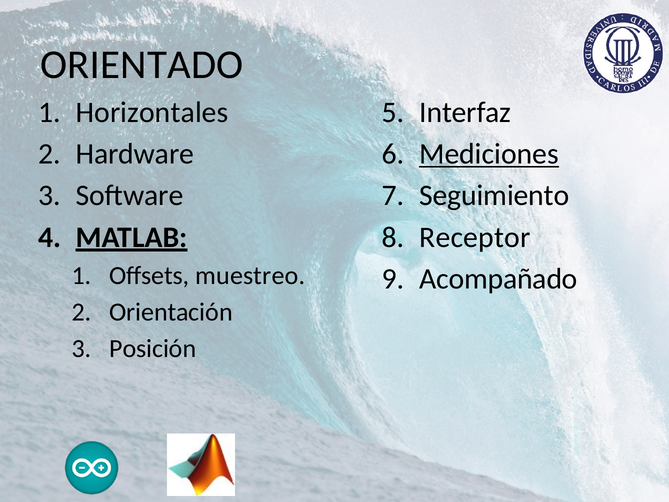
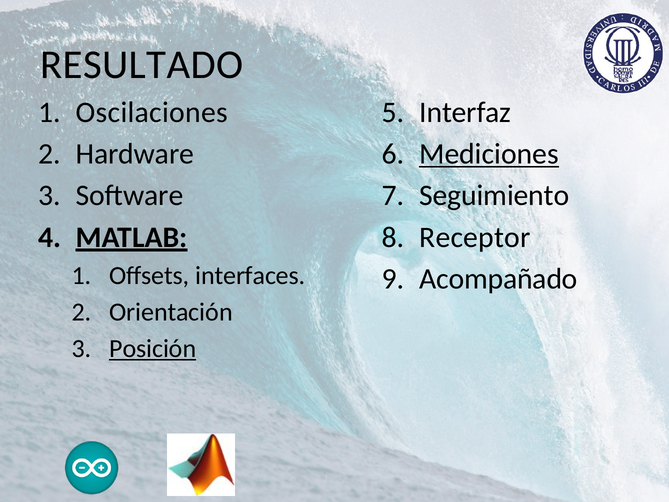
ORIENTADO: ORIENTADO -> RESULTADO (142, 65)
Horizontales: Horizontales -> Oscilaciones (152, 112)
muestreo: muestreo -> interfaces (250, 276)
Posición underline: none -> present (153, 348)
